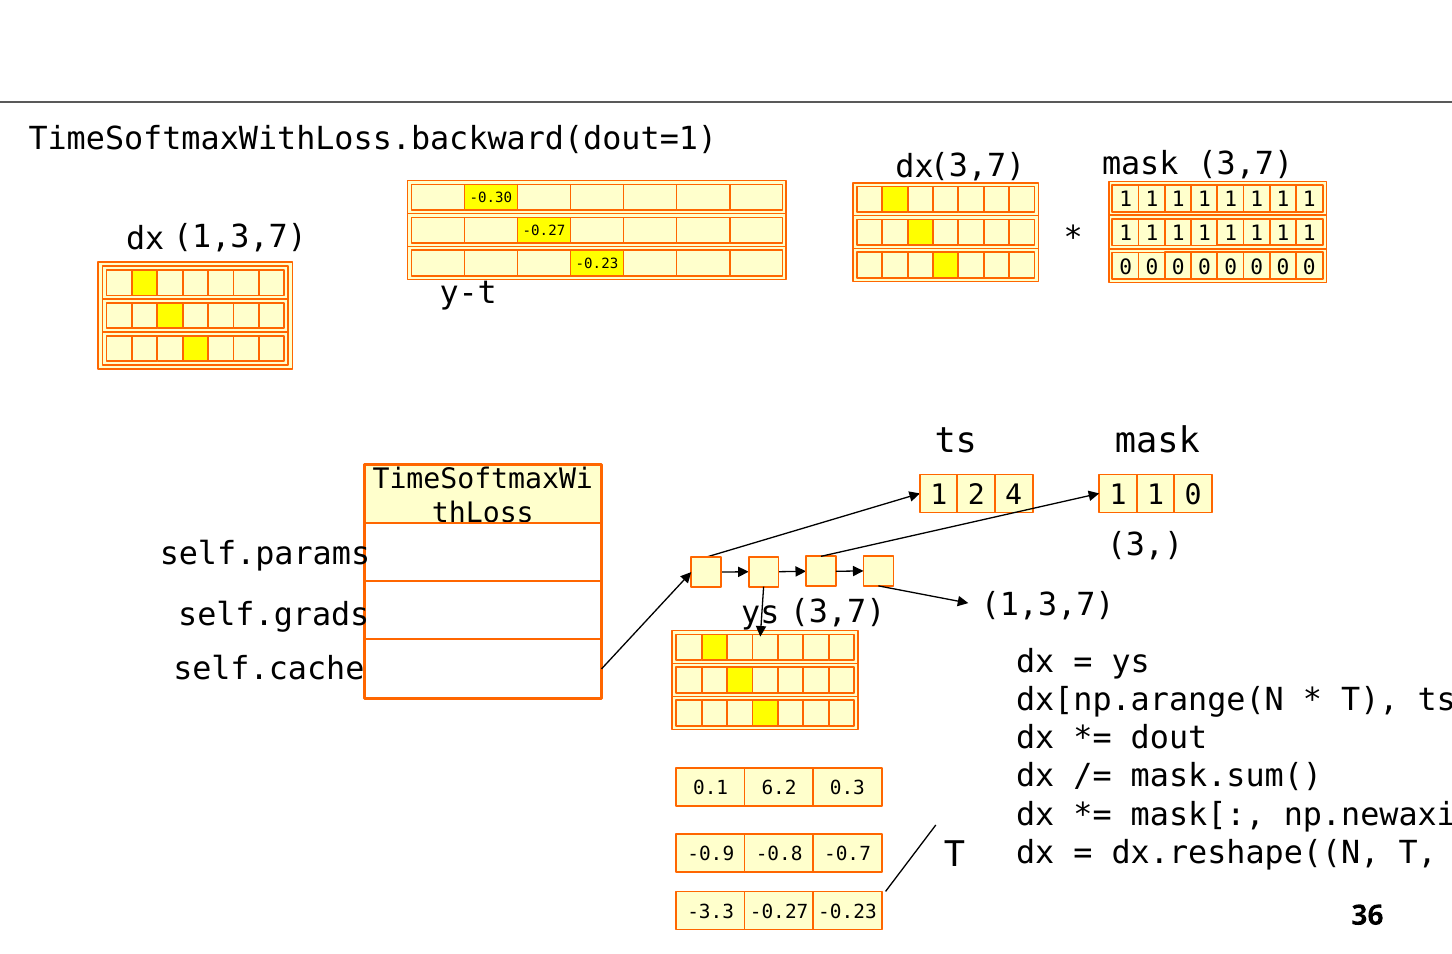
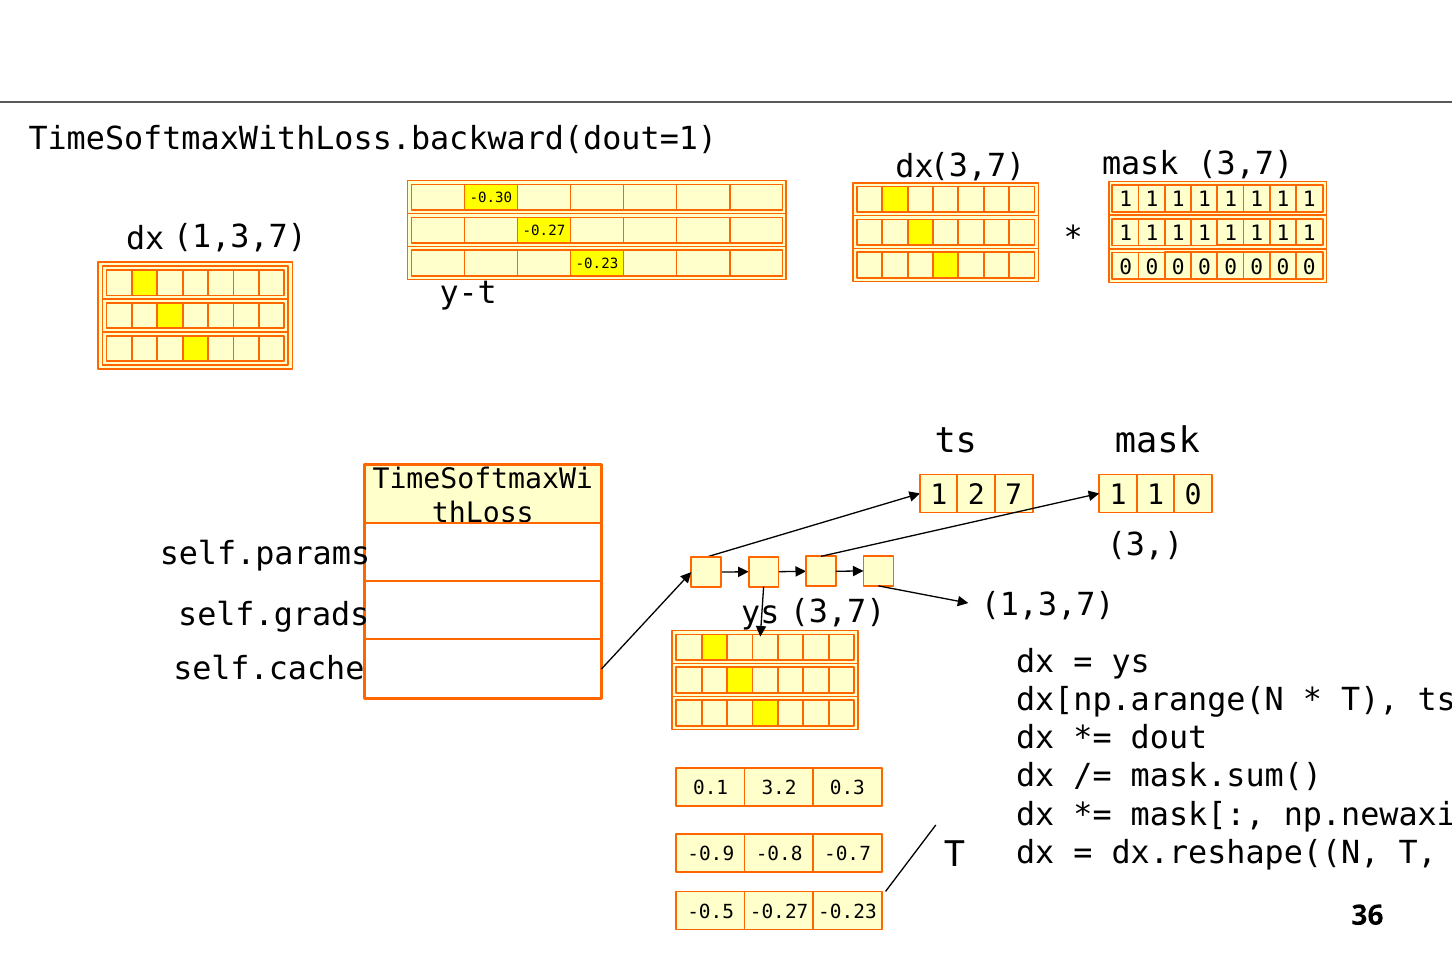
4: 4 -> 7 (1014, 495)
6.2: 6.2 -> 3.2 (779, 788)
-3.3: -3.3 -> -0.5 (711, 912)
